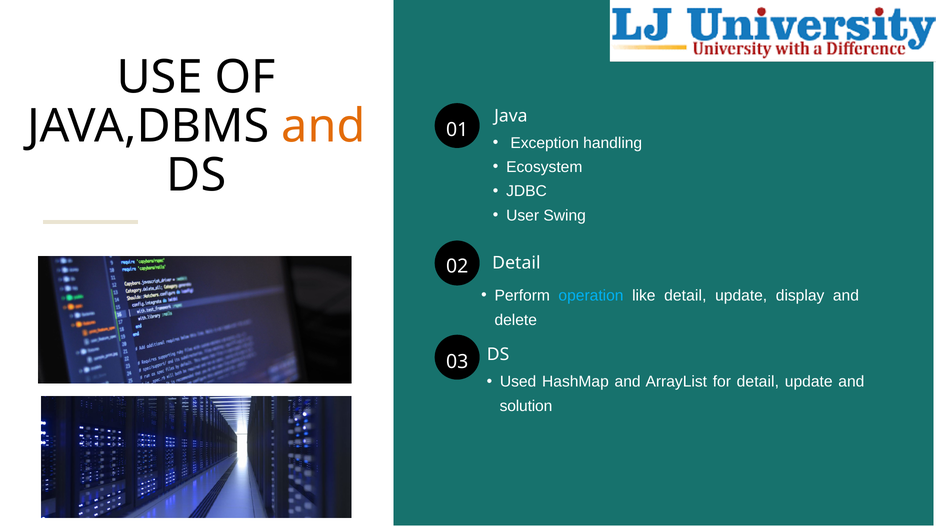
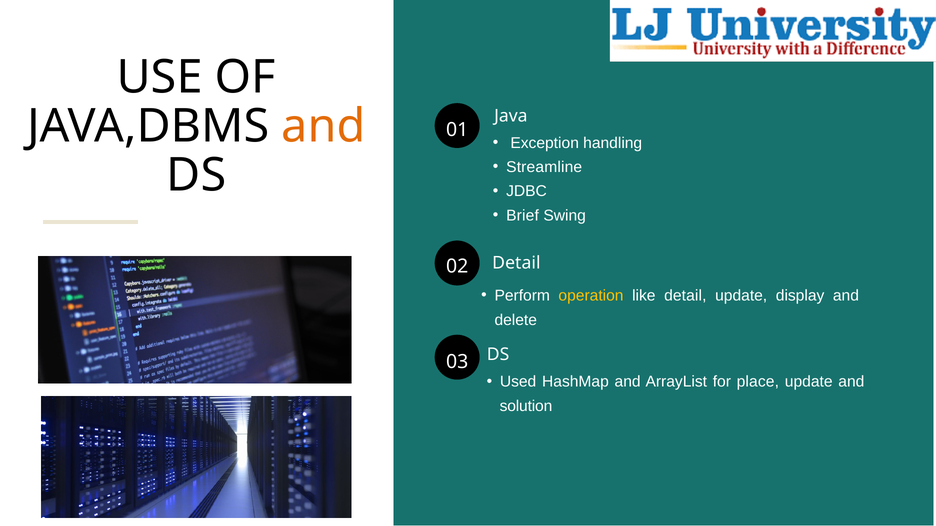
Ecosystem: Ecosystem -> Streamline (544, 167)
User: User -> Brief (523, 216)
operation colour: light blue -> yellow (591, 296)
for detail: detail -> place (758, 382)
